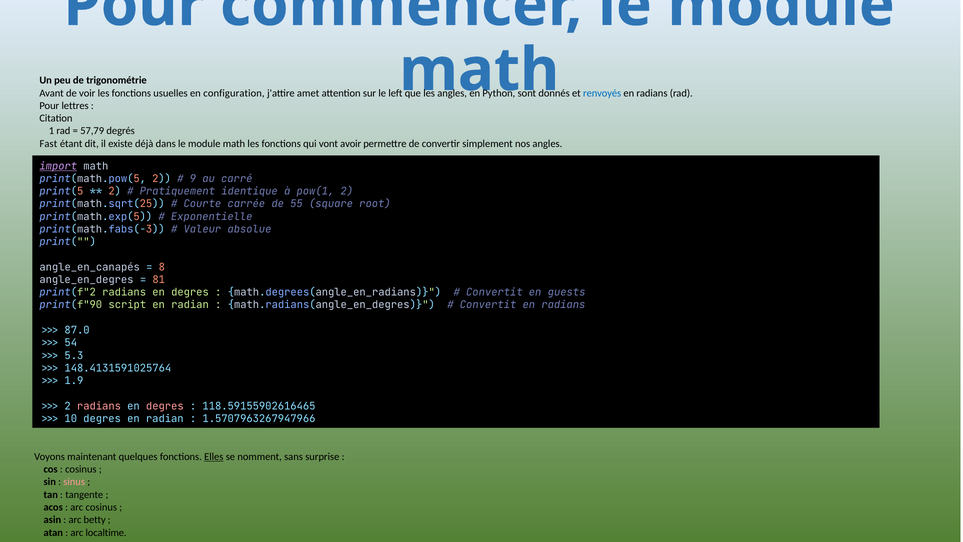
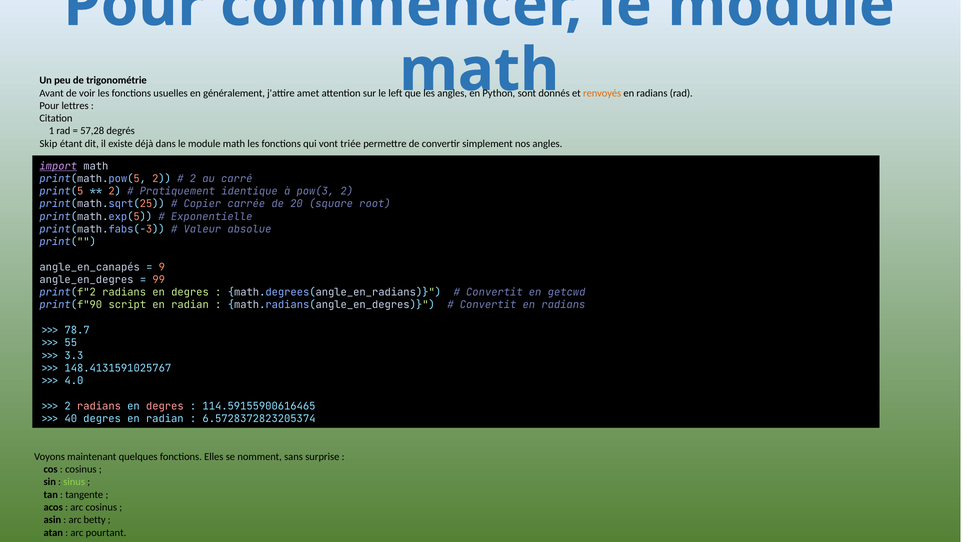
configuration: configuration -> généralement (234, 93)
renvoyés colour: blue -> orange (602, 93)
57,79: 57,79 -> 57,28 (92, 131)
Fast: Fast -> Skip (48, 143)
avoir: avoir -> triée (351, 143)
9: 9 -> 2 (193, 179)
pow(1: pow(1 -> pow(3 (315, 191)
Courte: Courte -> Copier (202, 204)
55: 55 -> 20 (296, 204)
8: 8 -> 9 (162, 267)
81: 81 -> 99 (159, 280)
guests: guests -> getcwd (567, 292)
87.0: 87.0 -> 78.7 (77, 330)
54: 54 -> 55 (71, 343)
5.3: 5.3 -> 3.3 (74, 355)
148.4131591025764: 148.4131591025764 -> 148.4131591025767 (118, 368)
1.9: 1.9 -> 4.0 (74, 381)
118.59155902616465: 118.59155902616465 -> 114.59155900616465 (259, 406)
10: 10 -> 40 (71, 418)
1.5707963267947966: 1.5707963267947966 -> 6.5728372823205374 (259, 418)
Elles underline: present -> none (214, 456)
sinus colour: pink -> light green (74, 482)
localtime: localtime -> pourtant (106, 532)
